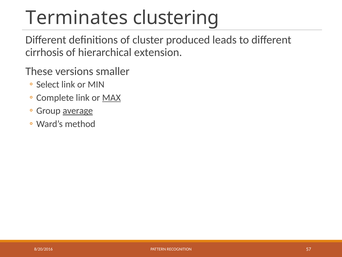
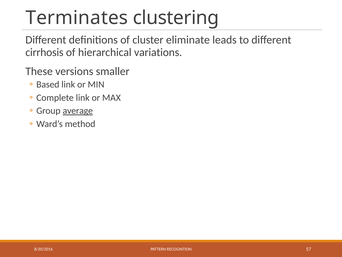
produced: produced -> eliminate (188, 40)
extension: extension -> variations (158, 52)
Select: Select -> Based (48, 84)
MAX underline: present -> none (111, 97)
